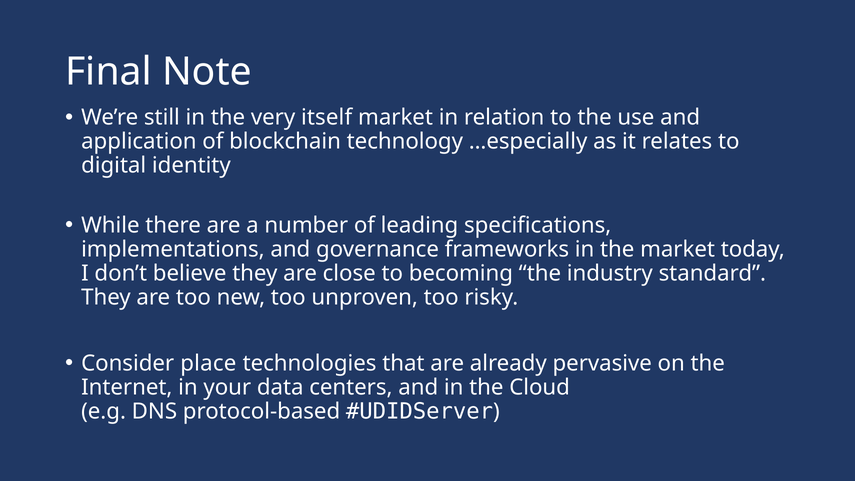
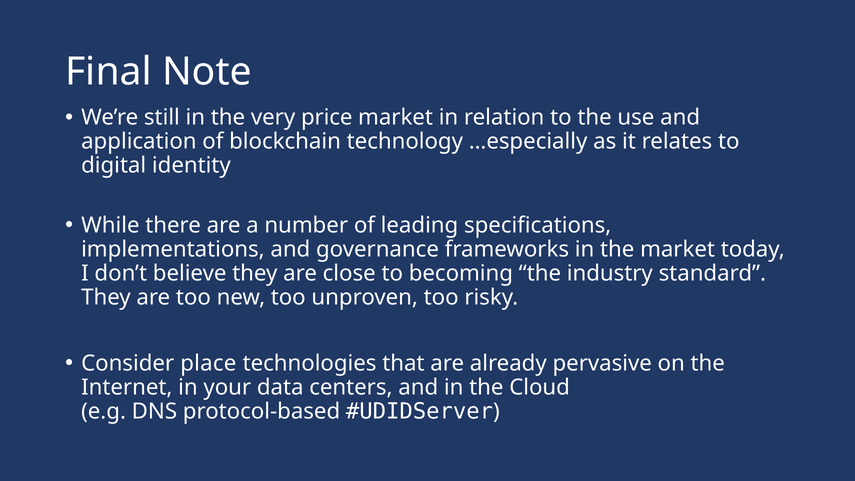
itself: itself -> price (327, 118)
